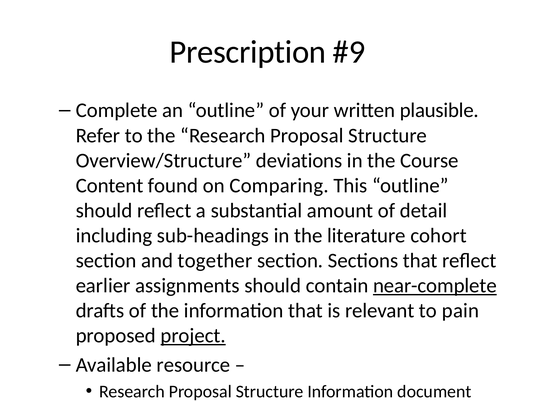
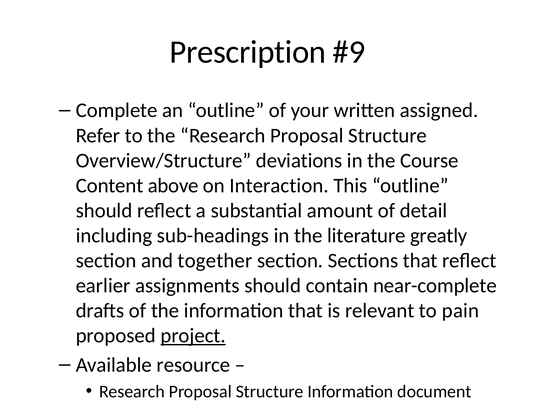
plausible: plausible -> assigned (439, 110)
found: found -> above (173, 186)
Comparing: Comparing -> Interaction (279, 186)
cohort: cohort -> greatly (439, 236)
near-complete underline: present -> none (435, 286)
